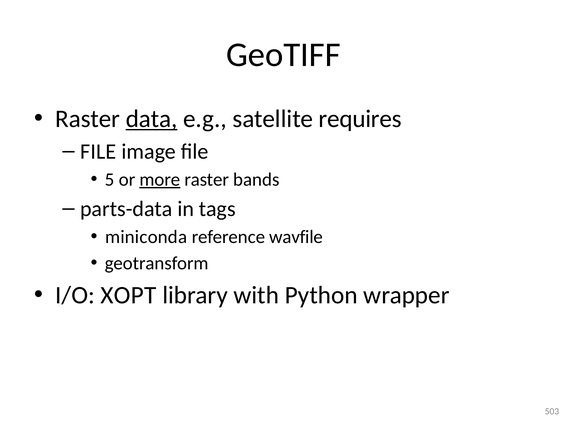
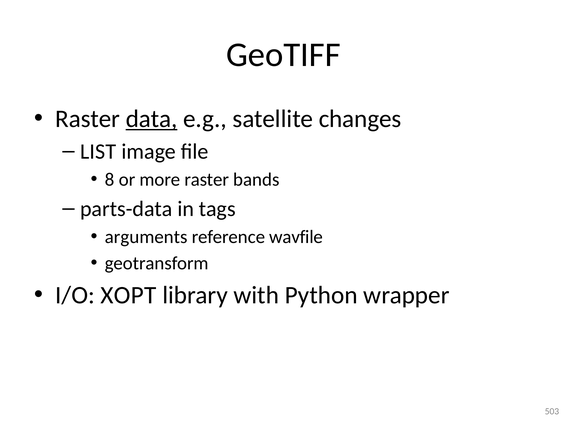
requires: requires -> changes (360, 119)
FILE: FILE -> LIST (98, 152)
5: 5 -> 8 (110, 180)
more underline: present -> none (160, 180)
miniconda: miniconda -> arguments (146, 237)
